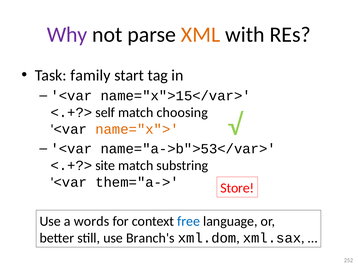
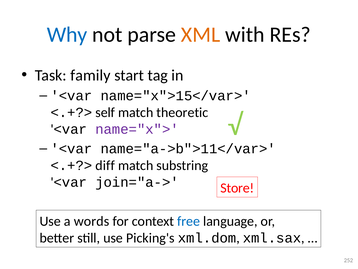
Why colour: purple -> blue (67, 35)
choosing: choosing -> theoretic (182, 112)
name="x"> colour: orange -> purple (137, 129)
name="a->b">53</var>: name="a->b">53</var> -> name="a->b">11</var> (188, 149)
site: site -> diff (105, 165)
them="a->: them="a-> -> join="a-> (137, 182)
Branch's: Branch's -> Picking's (150, 237)
